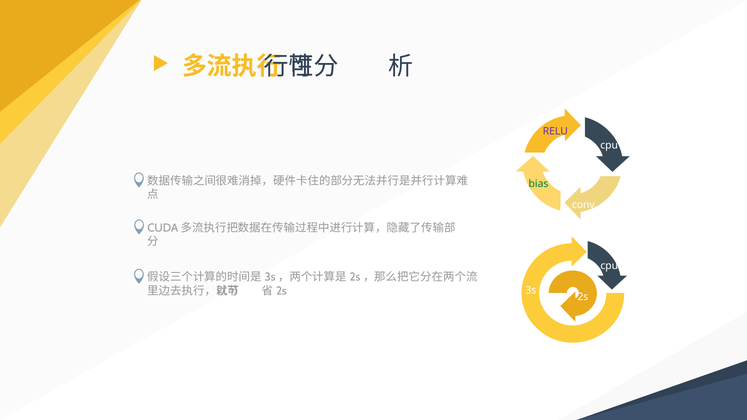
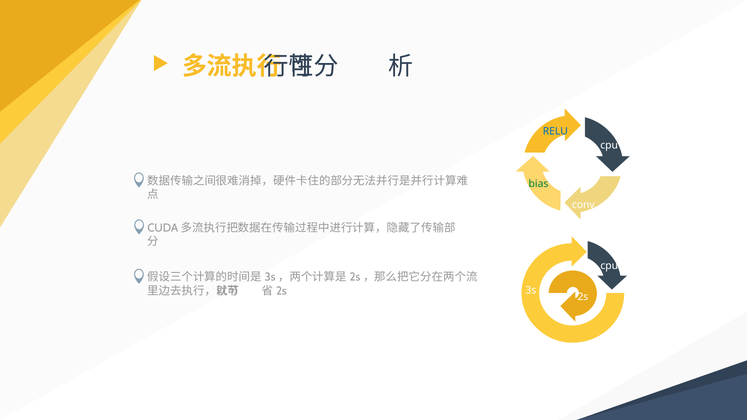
RELU colour: purple -> blue (555, 131)
